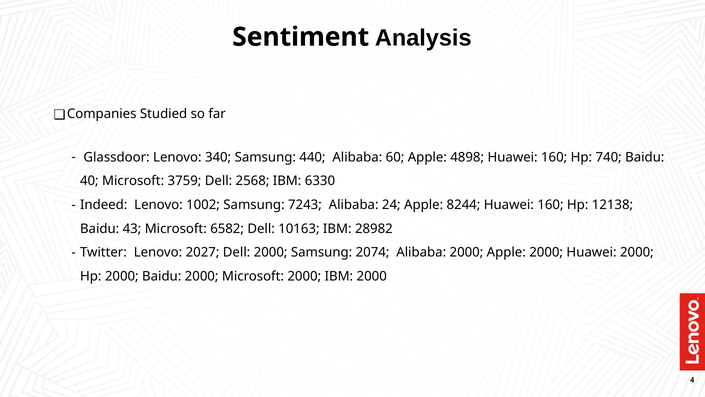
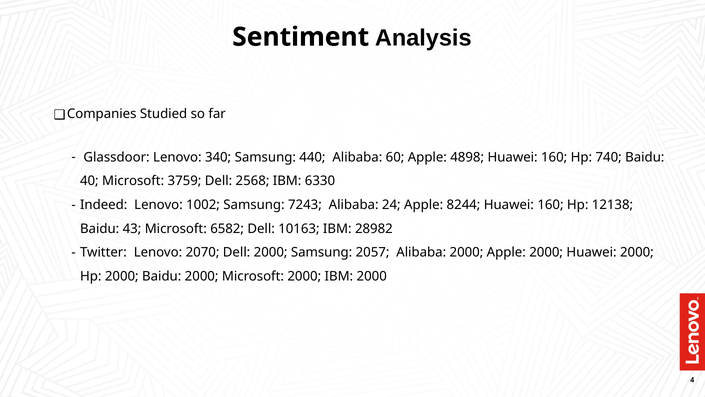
2027: 2027 -> 2070 (203, 252)
2074: 2074 -> 2057 (373, 252)
